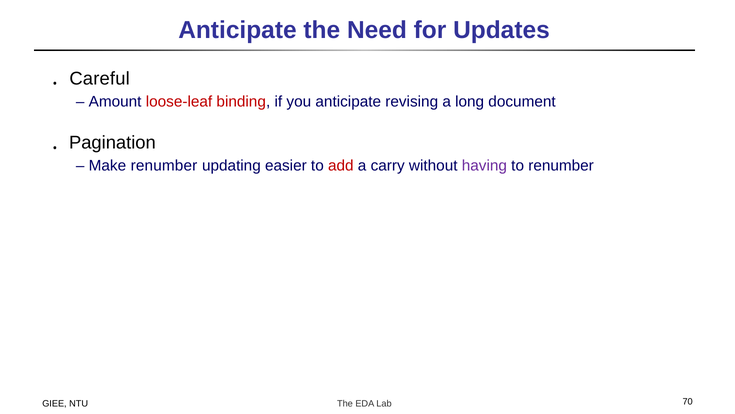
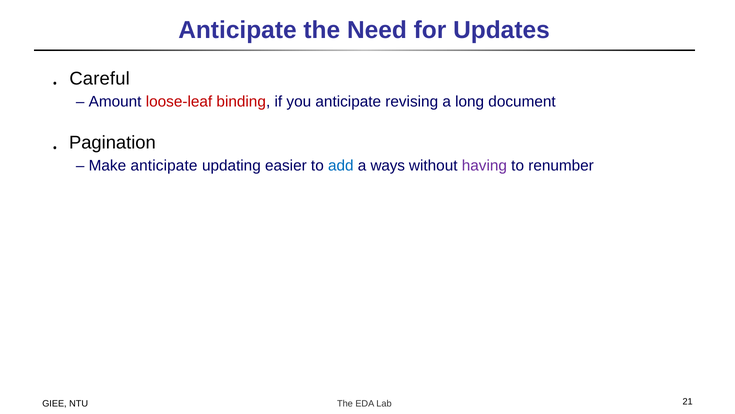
Make renumber: renumber -> anticipate (164, 166)
add colour: red -> blue (341, 166)
carry: carry -> ways (388, 166)
70: 70 -> 21 (688, 401)
